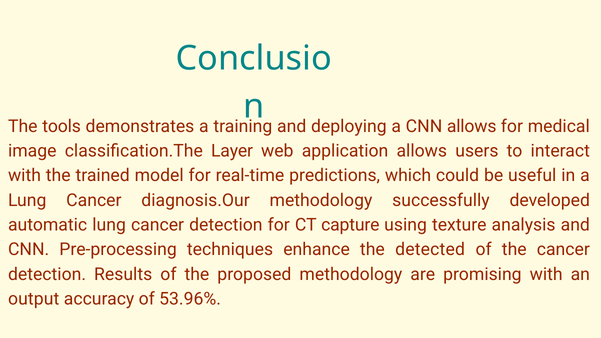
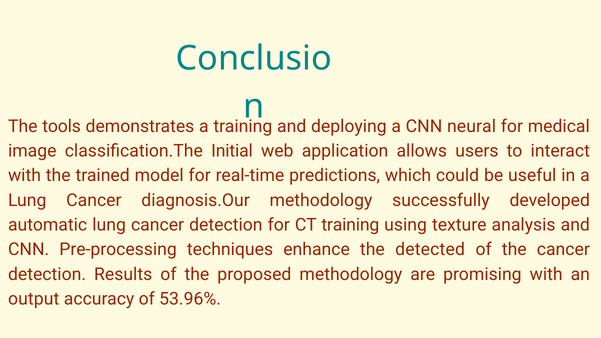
CNN allows: allows -> neural (472, 126)
Layer: Layer -> Initial (232, 151)
CT capture: capture -> training (350, 225)
